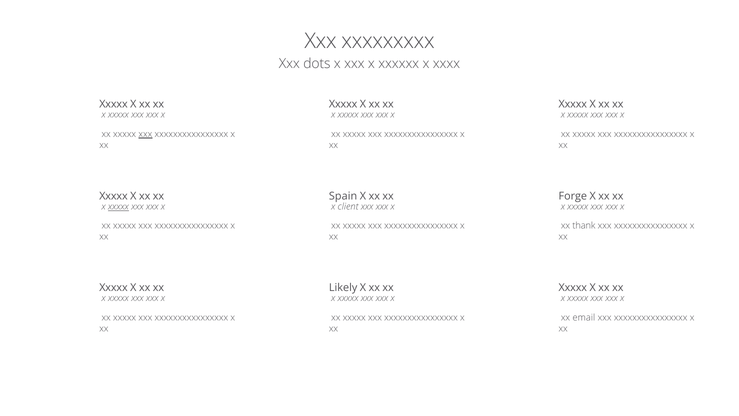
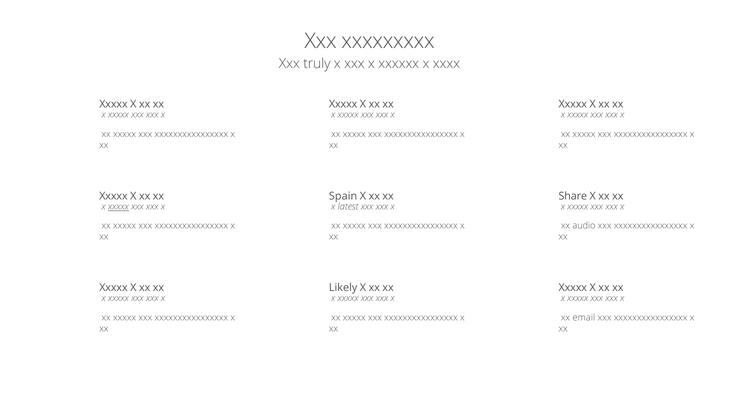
dots: dots -> truly (317, 63)
xxx underline: present -> none (145, 134)
Forge: Forge -> Share (573, 196)
client: client -> latest (348, 206)
thank: thank -> audio (584, 226)
